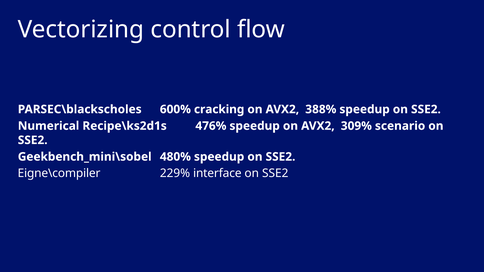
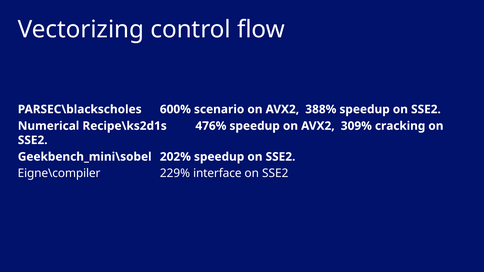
cracking: cracking -> scenario (219, 109)
scenario: scenario -> cracking (400, 126)
480%: 480% -> 202% (175, 157)
